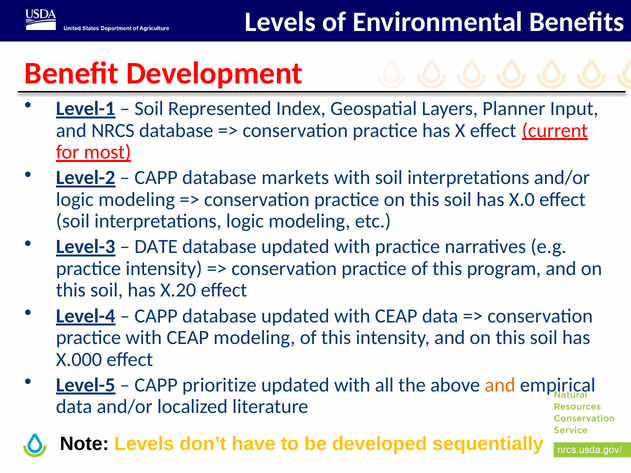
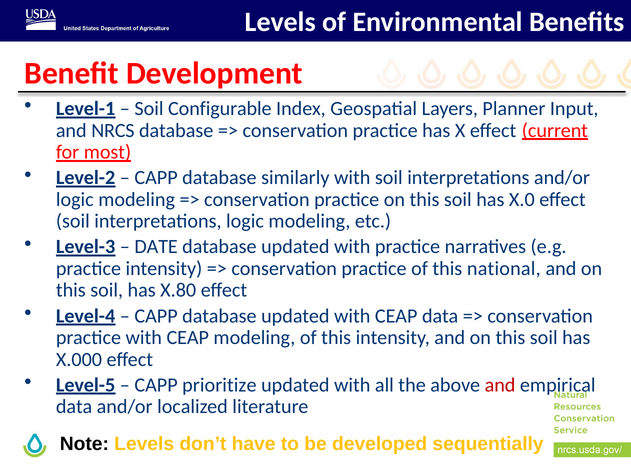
Represented: Represented -> Configurable (220, 109)
markets: markets -> similarly (295, 178)
program: program -> national (504, 269)
X.20: X.20 -> X.80 (178, 290)
and colour: orange -> red (500, 385)
